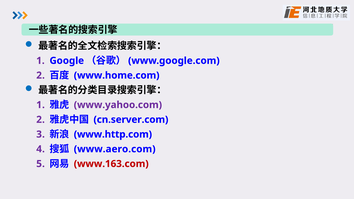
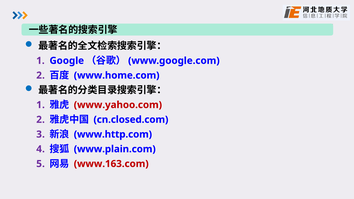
www.yahoo.com colour: purple -> red (118, 105)
cn.server.com: cn.server.com -> cn.closed.com (131, 120)
www.aero.com: www.aero.com -> www.plain.com (115, 149)
